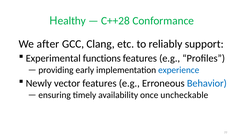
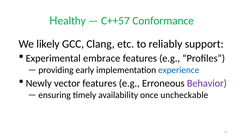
C++28: C++28 -> C++57 (115, 21)
after: after -> likely (48, 44)
functions: functions -> embrace (102, 58)
Behavior colour: blue -> purple (207, 83)
